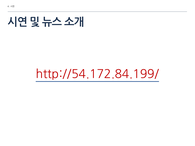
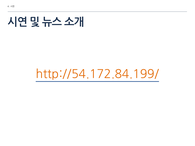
http://54.172.84.199/ colour: red -> orange (97, 74)
